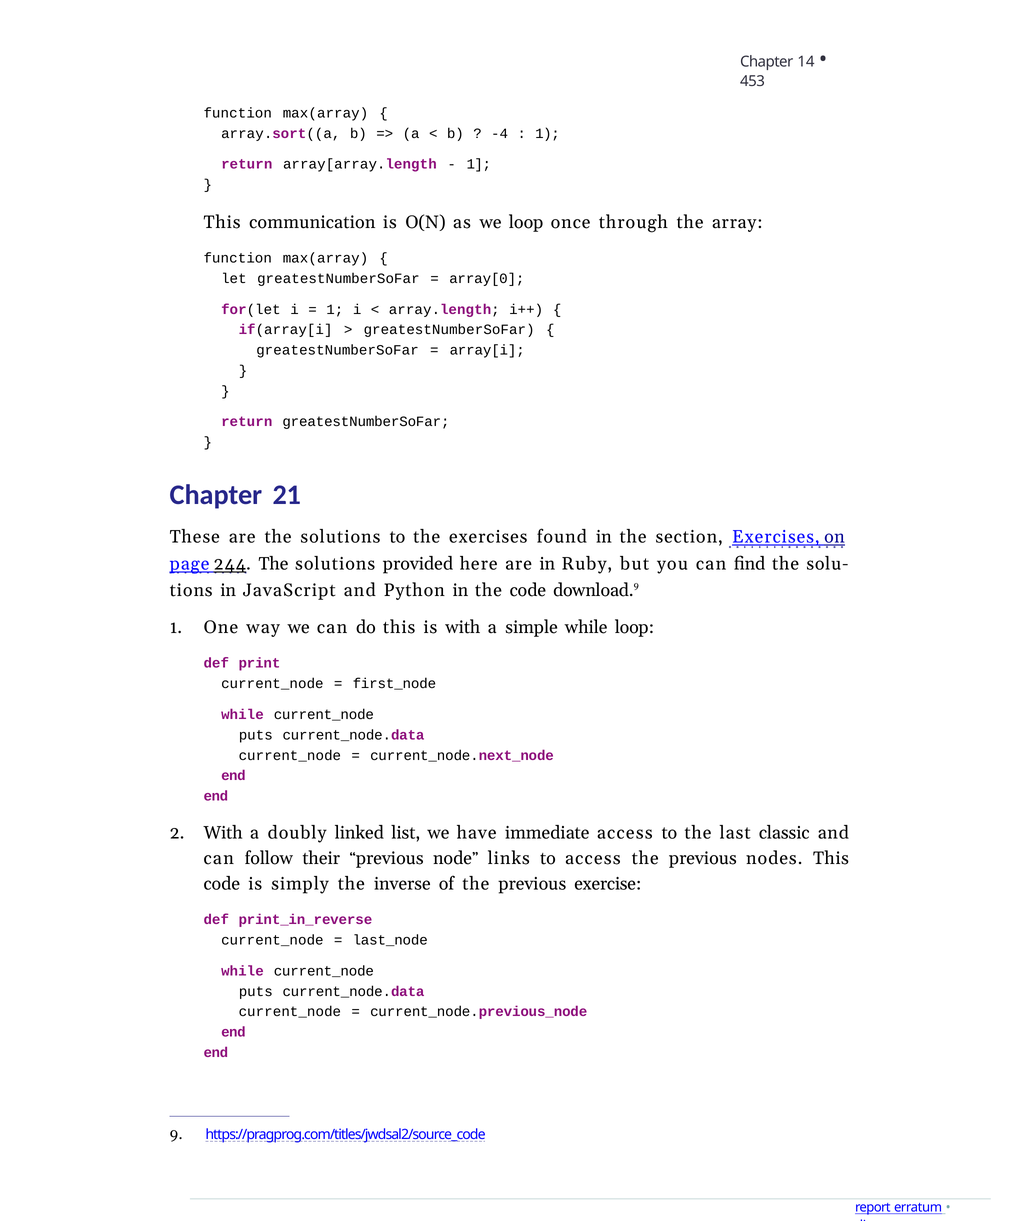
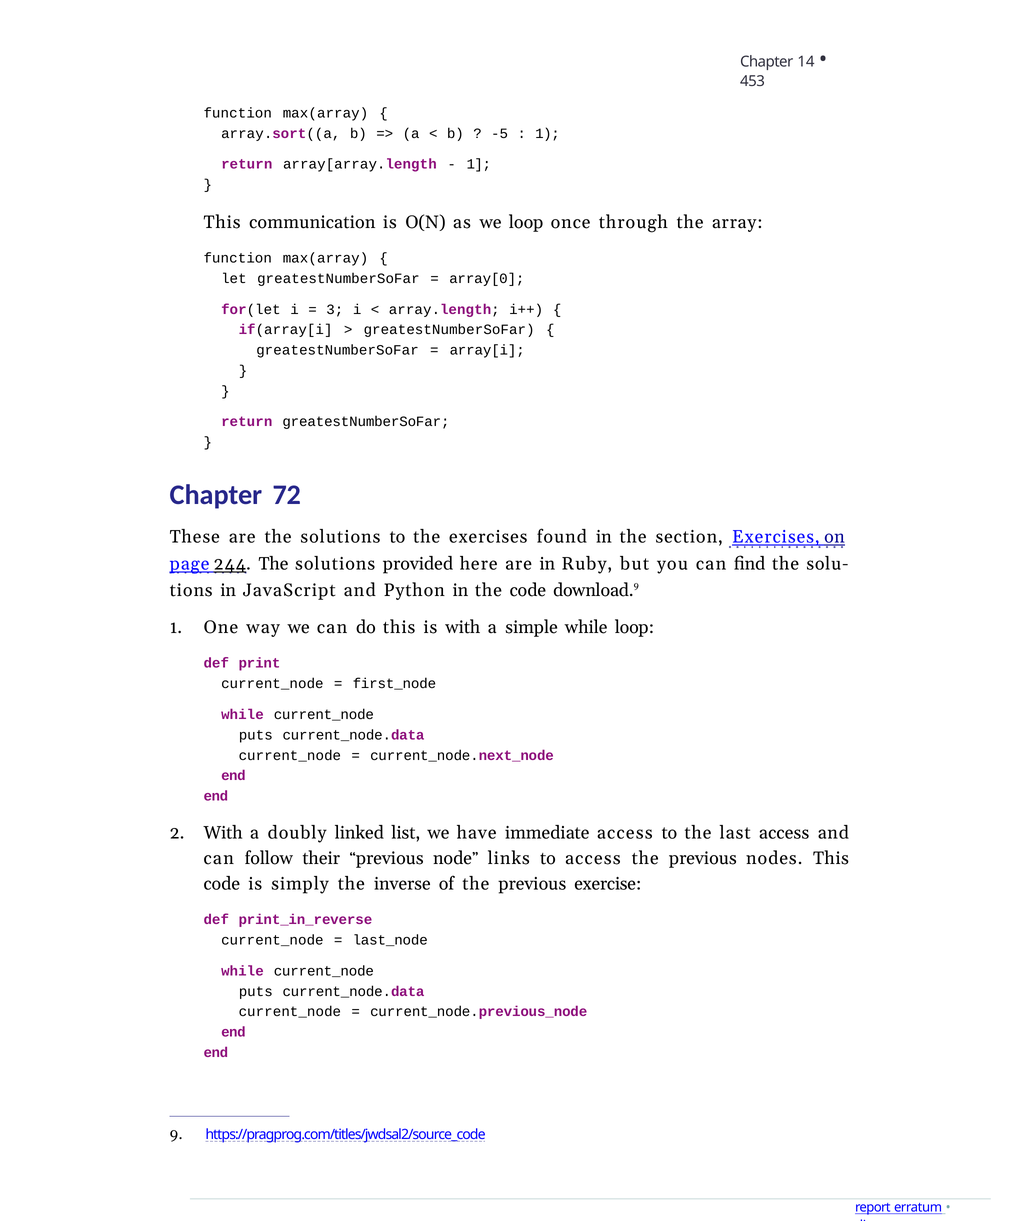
-4: -4 -> -5 (500, 133)
1: 1 -> 3 (335, 309)
21: 21 -> 72 (287, 495)
last classic: classic -> access (784, 833)
